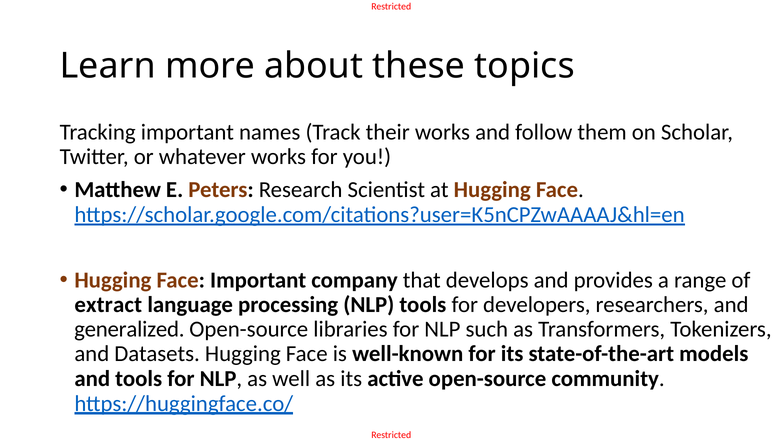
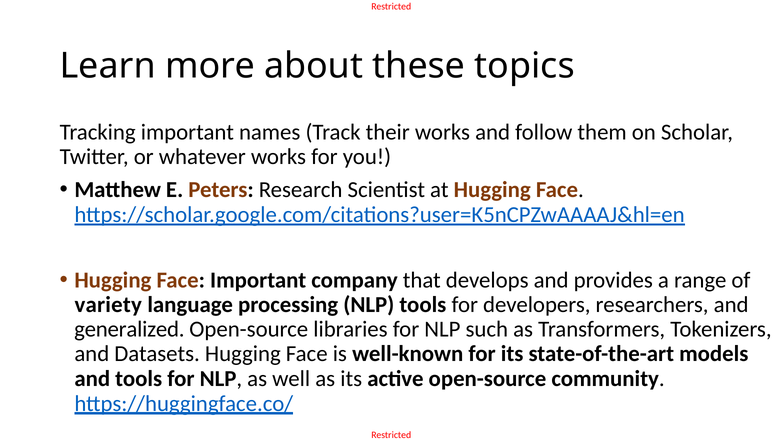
extract: extract -> variety (108, 305)
